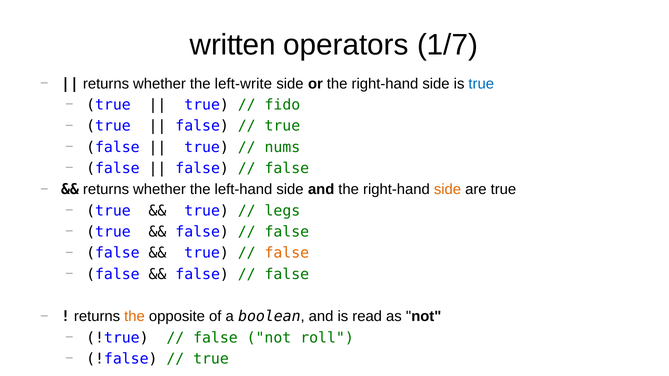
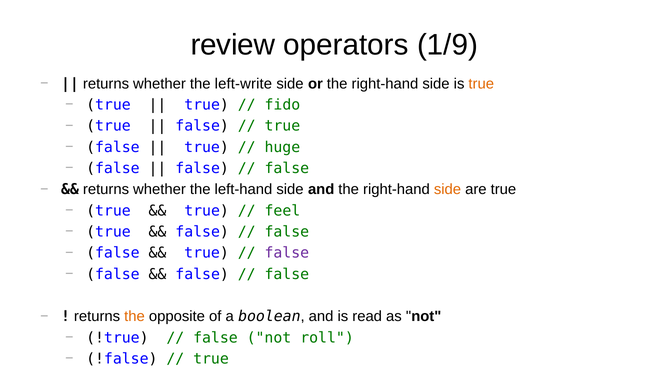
written: written -> review (233, 45)
1/7: 1/7 -> 1/9 (448, 45)
true colour: blue -> orange (481, 84)
nums: nums -> huge (282, 147)
legs: legs -> feel (282, 211)
false colour: orange -> purple (287, 253)
